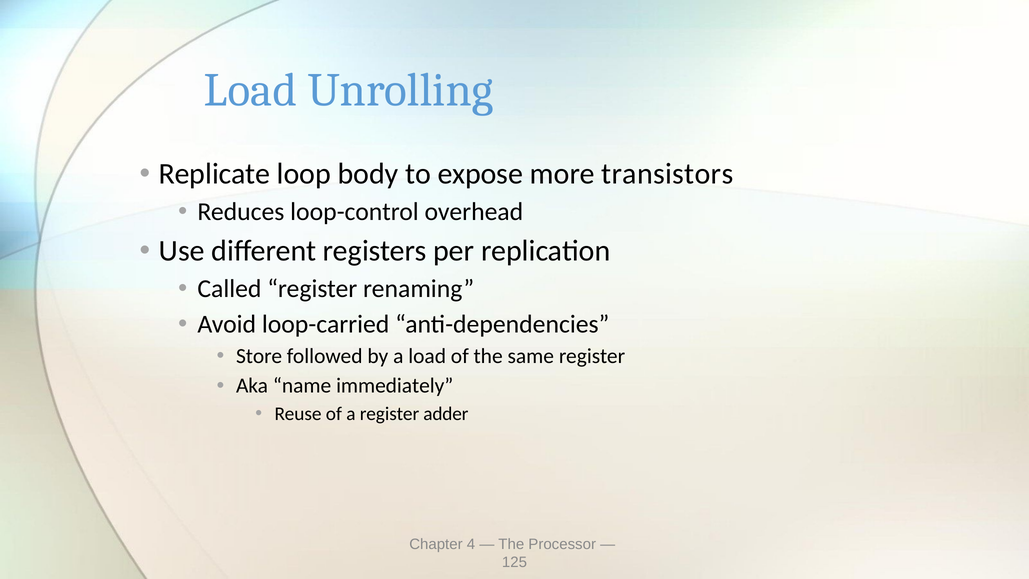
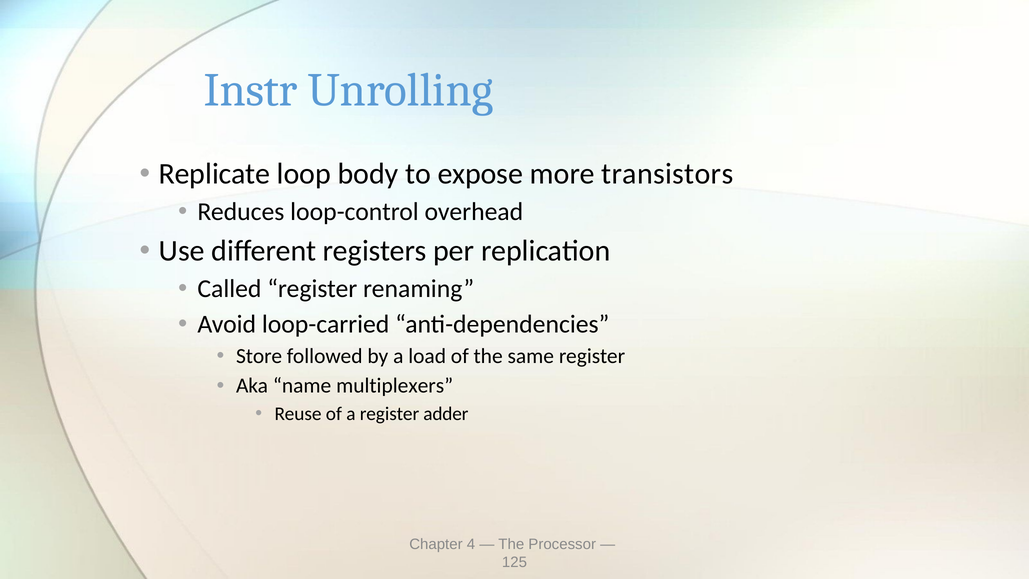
Load: Load -> Instr (251, 90)
immediately: immediately -> multiplexers (395, 386)
